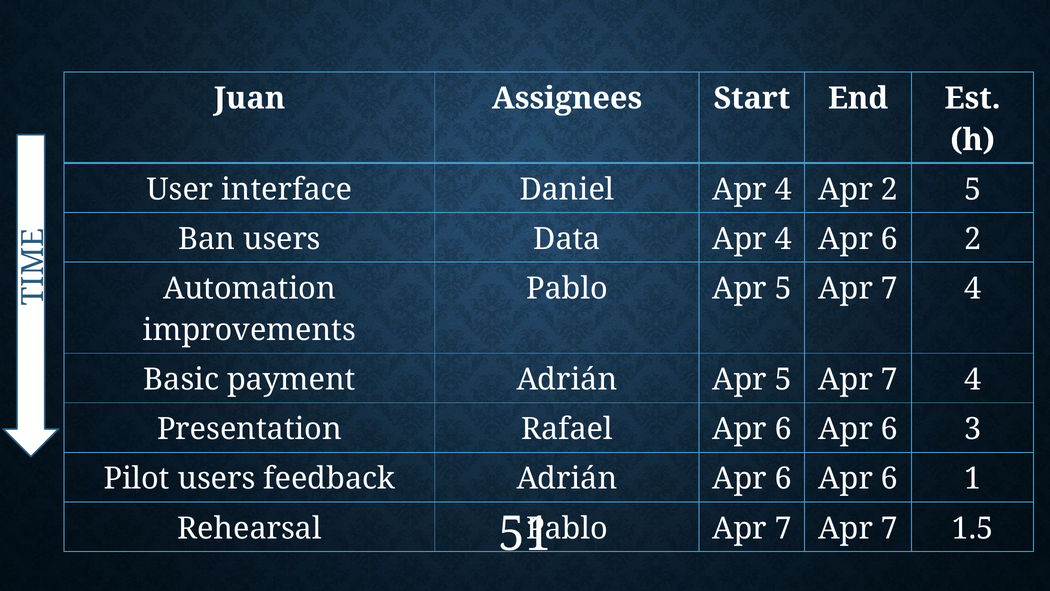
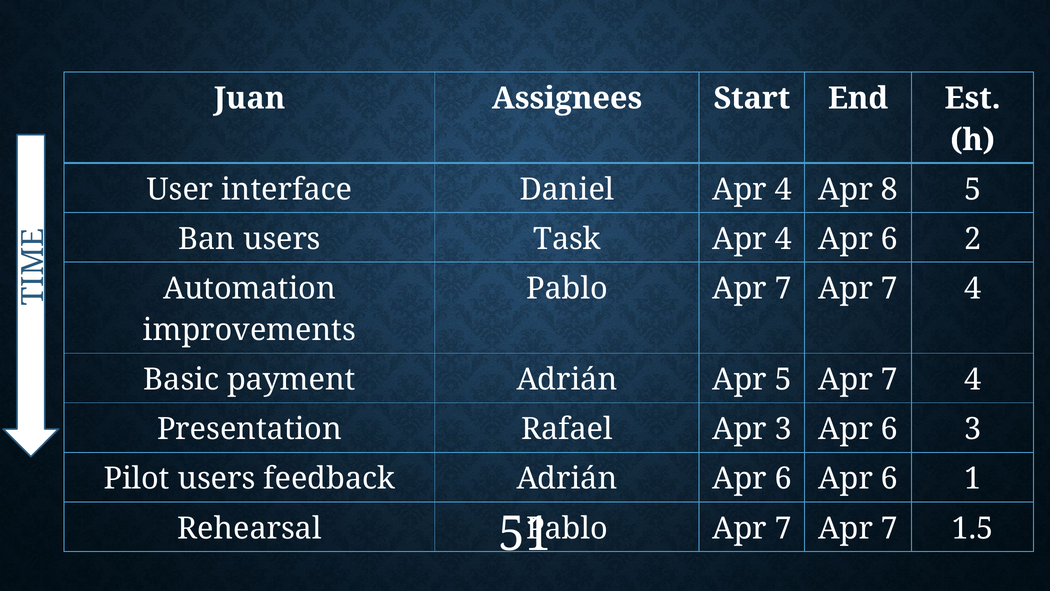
Apr 2: 2 -> 8 (889, 189)
Data: Data -> Task (567, 239)
5: 5 -> 7 (783, 288)
Rafael Apr 6: 6 -> 3 (783, 429)
